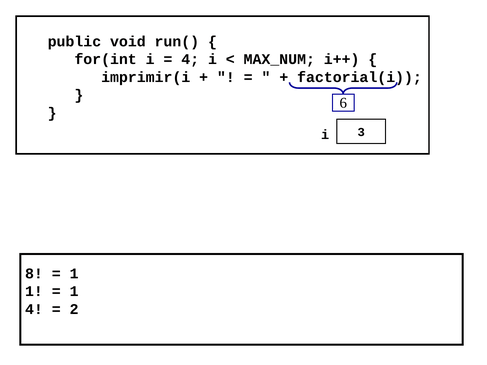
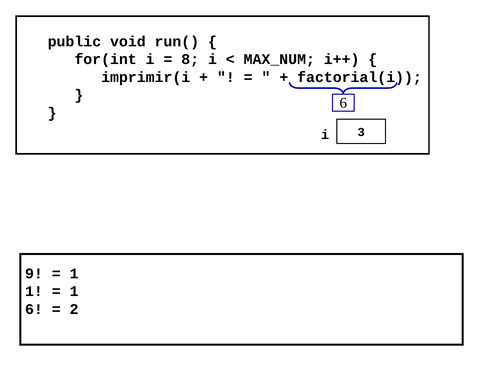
4: 4 -> 8 (190, 59)
8: 8 -> 9 (34, 274)
4: 4 -> 6 (34, 309)
